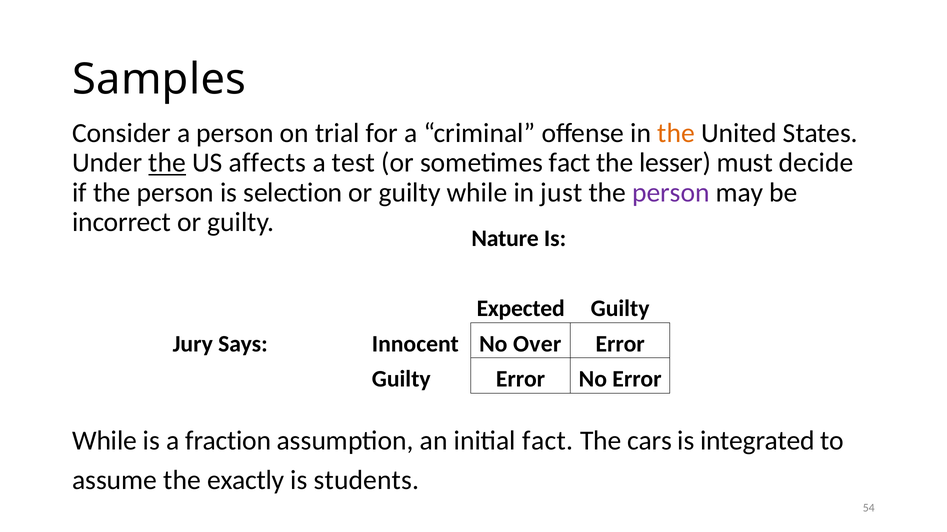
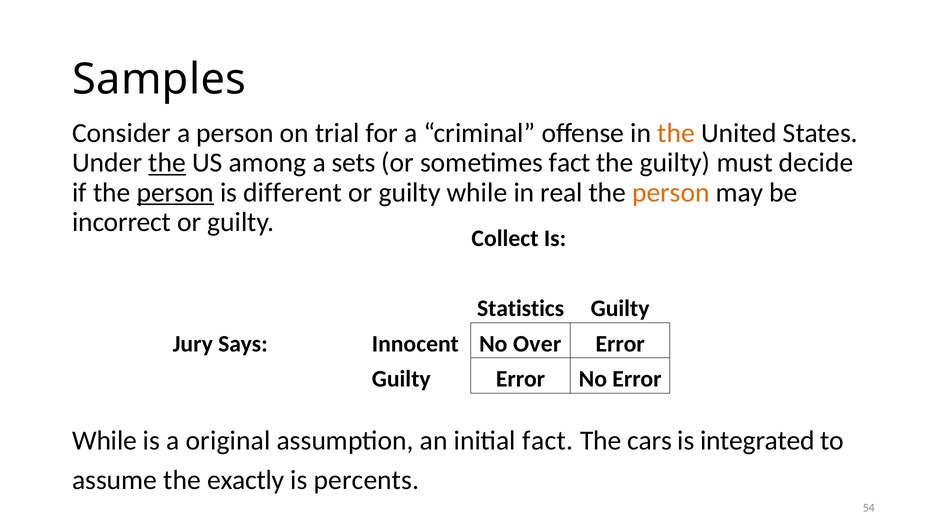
affects: affects -> among (267, 163)
test: test -> sets (354, 163)
the lesser: lesser -> guilty (675, 163)
person underline: none -> present (175, 193)
selection: selection -> different (293, 193)
just: just -> real (562, 193)
person colour: purple -> orange (671, 193)
Nature: Nature -> Collect (505, 239)
Expected: Expected -> Statistics (521, 309)
fraction: fraction -> original (228, 441)
students: students -> percents (366, 481)
